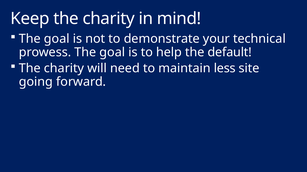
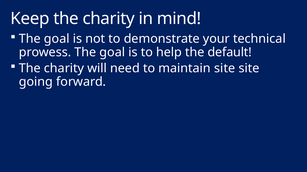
maintain less: less -> site (225, 69)
